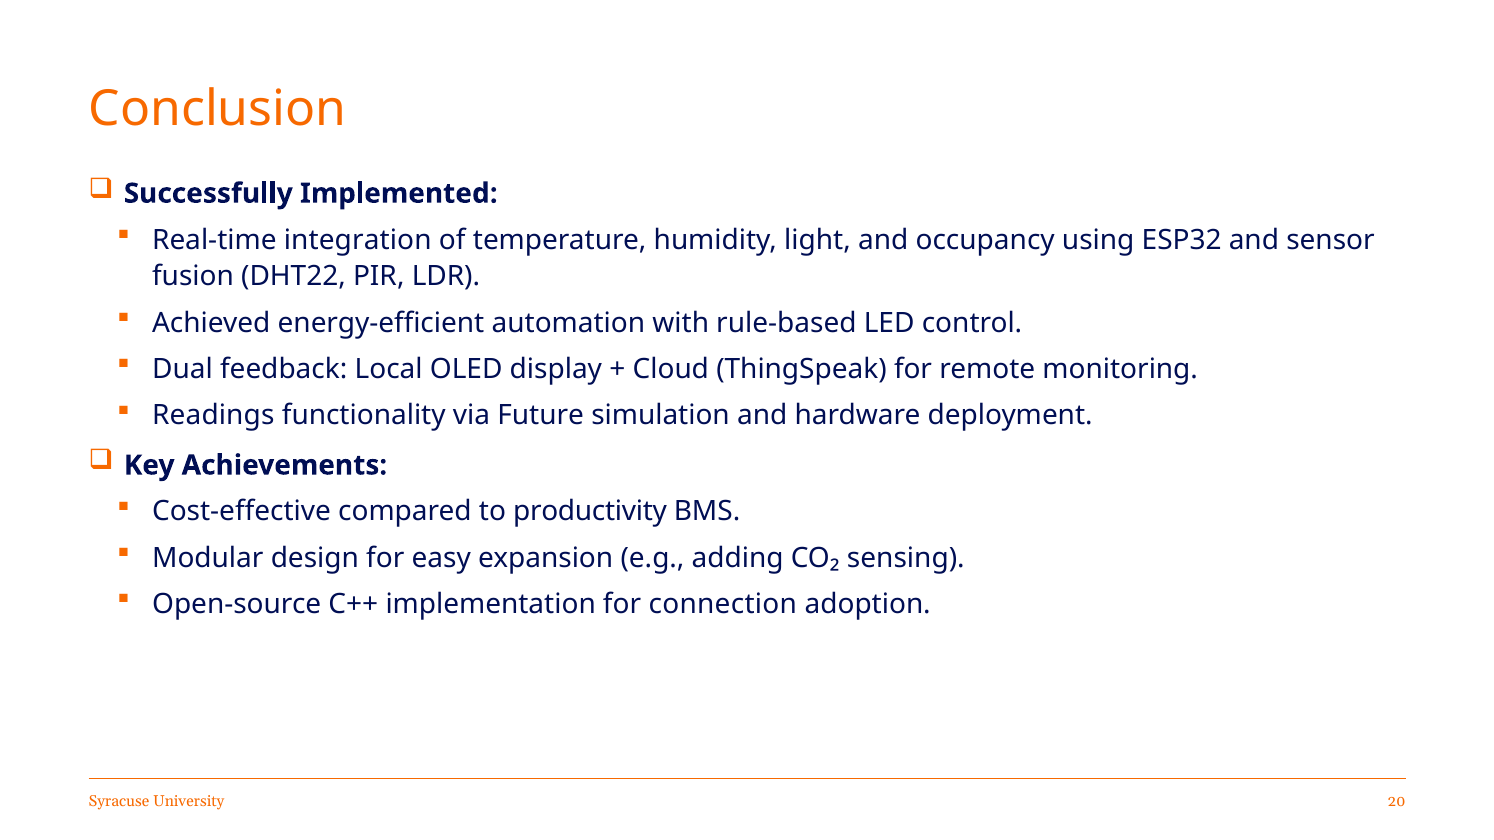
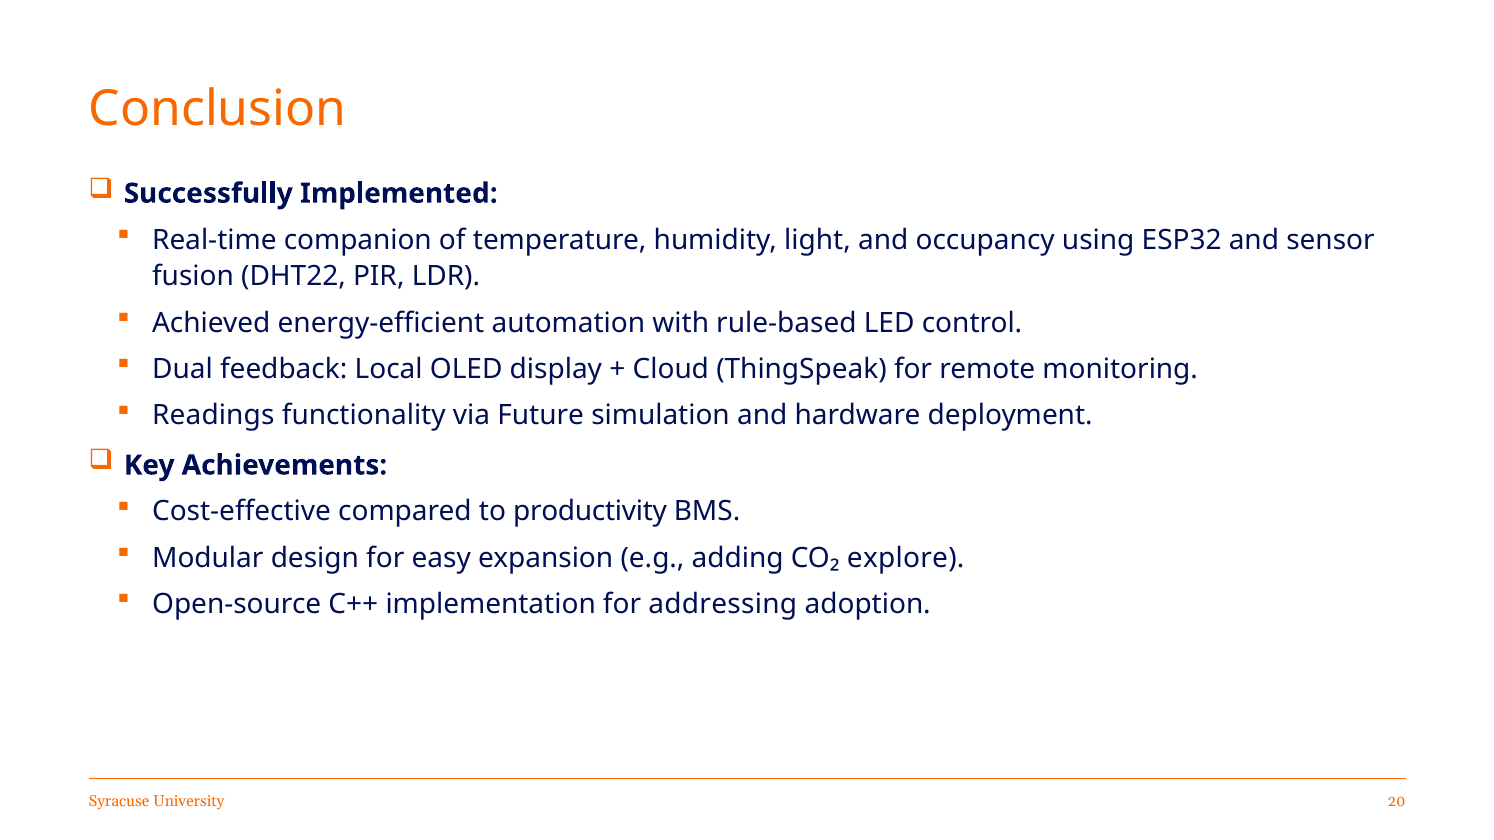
integration: integration -> companion (358, 240)
sensing: sensing -> explore (906, 558)
connection: connection -> addressing (723, 605)
